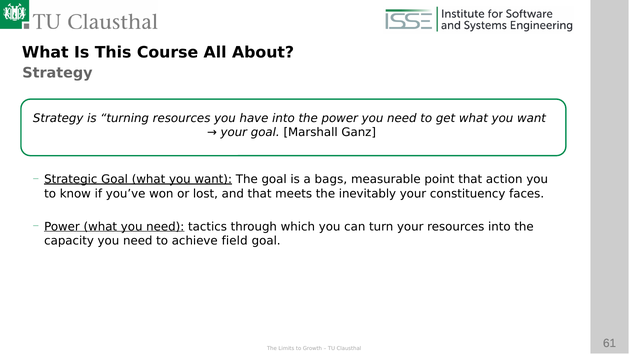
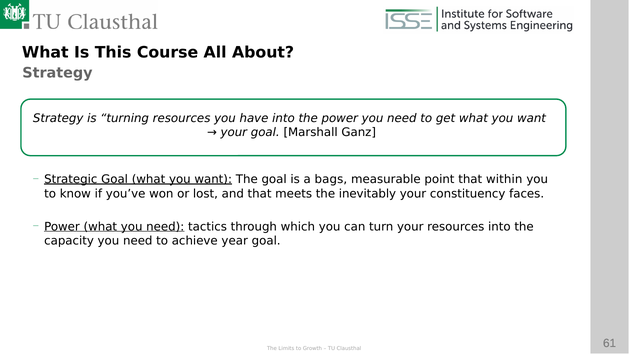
action: action -> within (504, 179)
field: field -> year (235, 241)
